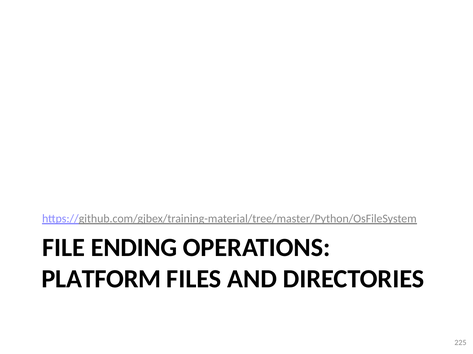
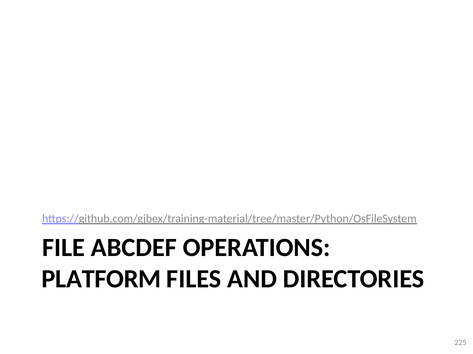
ENDING: ENDING -> ABCDEF (134, 248)
